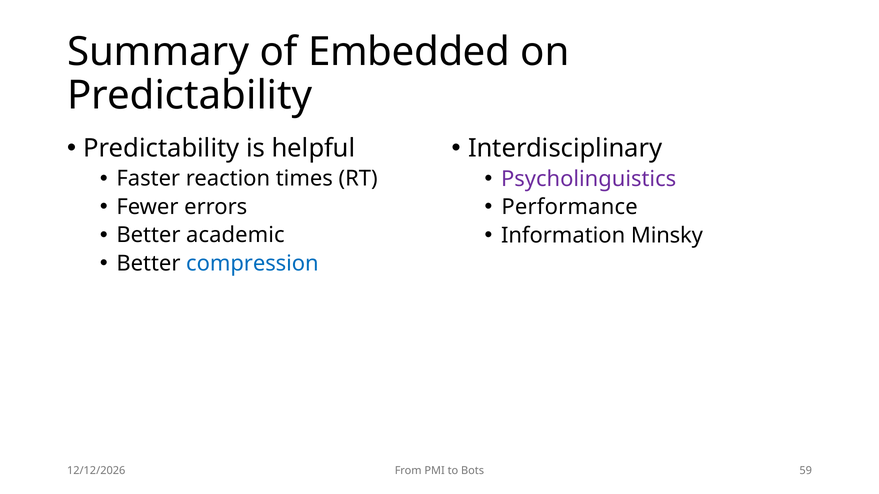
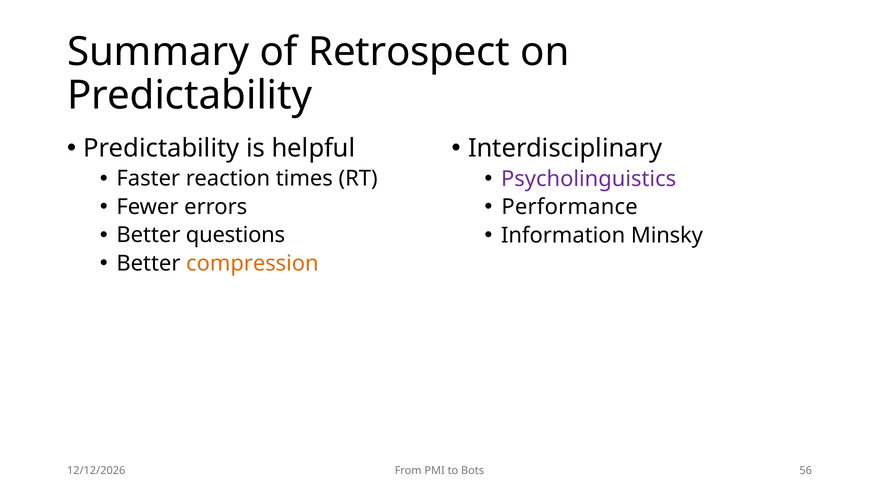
Embedded: Embedded -> Retrospect (409, 52)
academic: academic -> questions (235, 235)
compression colour: blue -> orange (252, 264)
59: 59 -> 56 (806, 471)
